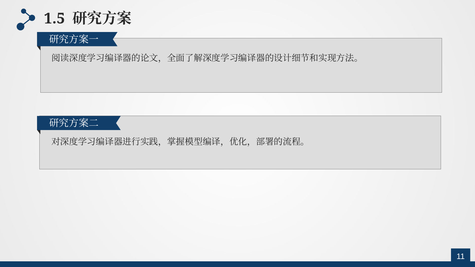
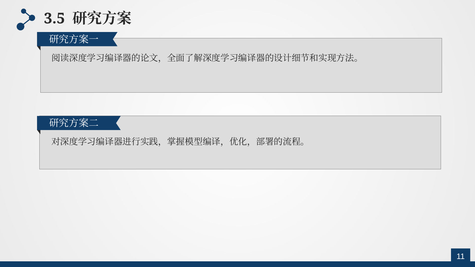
1.5: 1.5 -> 3.5 (54, 19)
